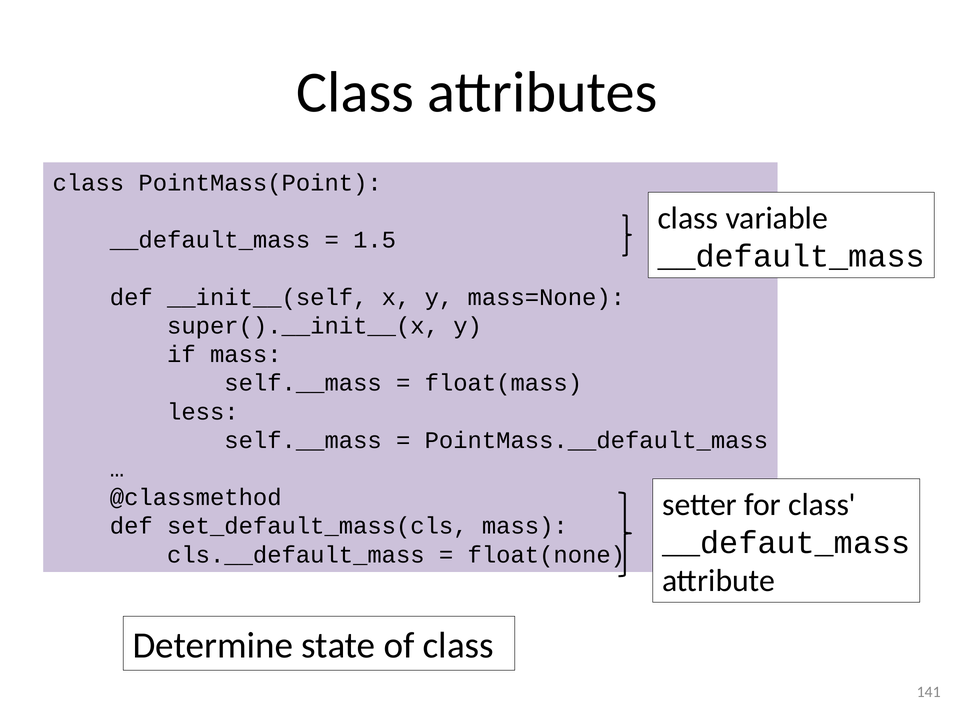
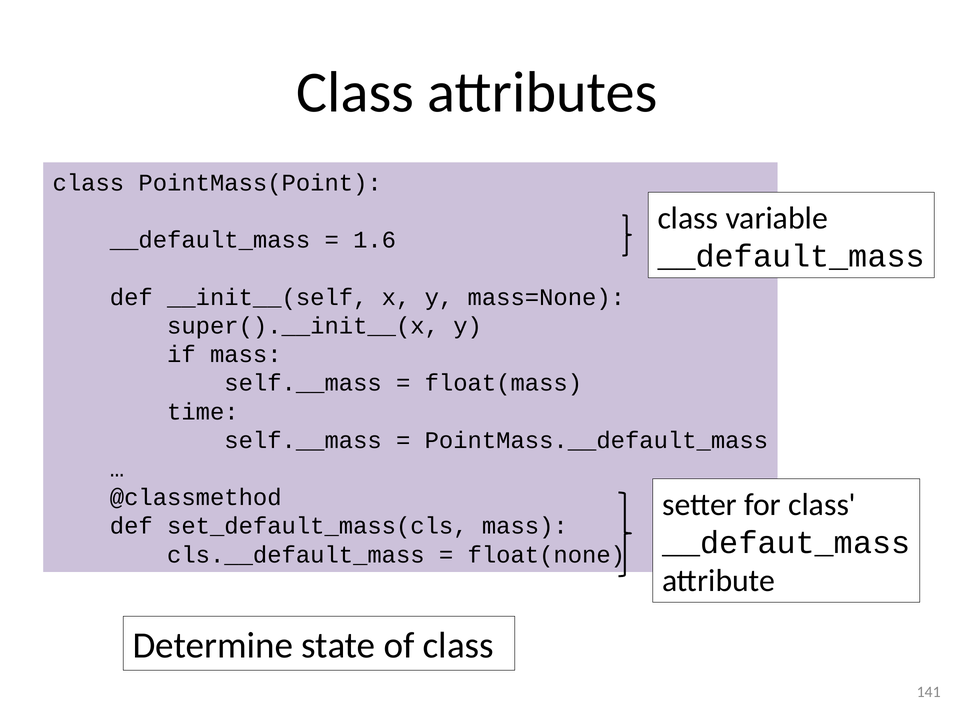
1.5: 1.5 -> 1.6 (375, 240)
less: less -> time (203, 412)
